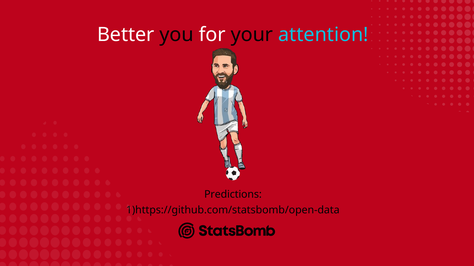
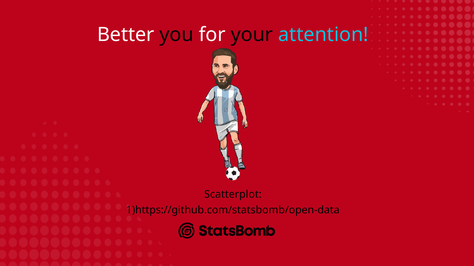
Predictions: Predictions -> Scatterplot (233, 195)
